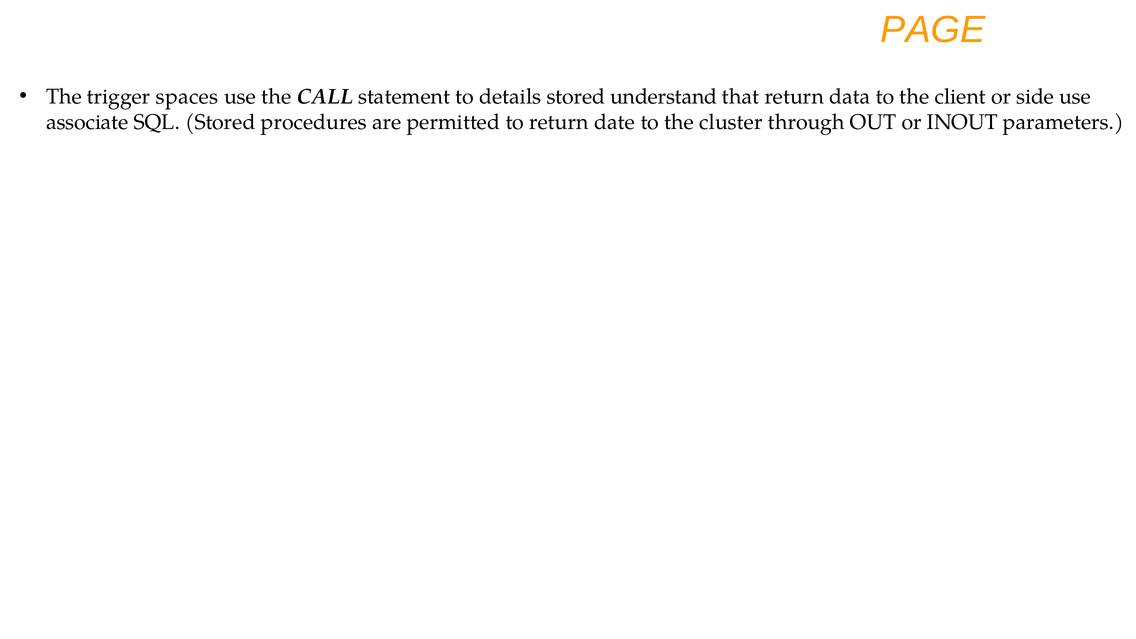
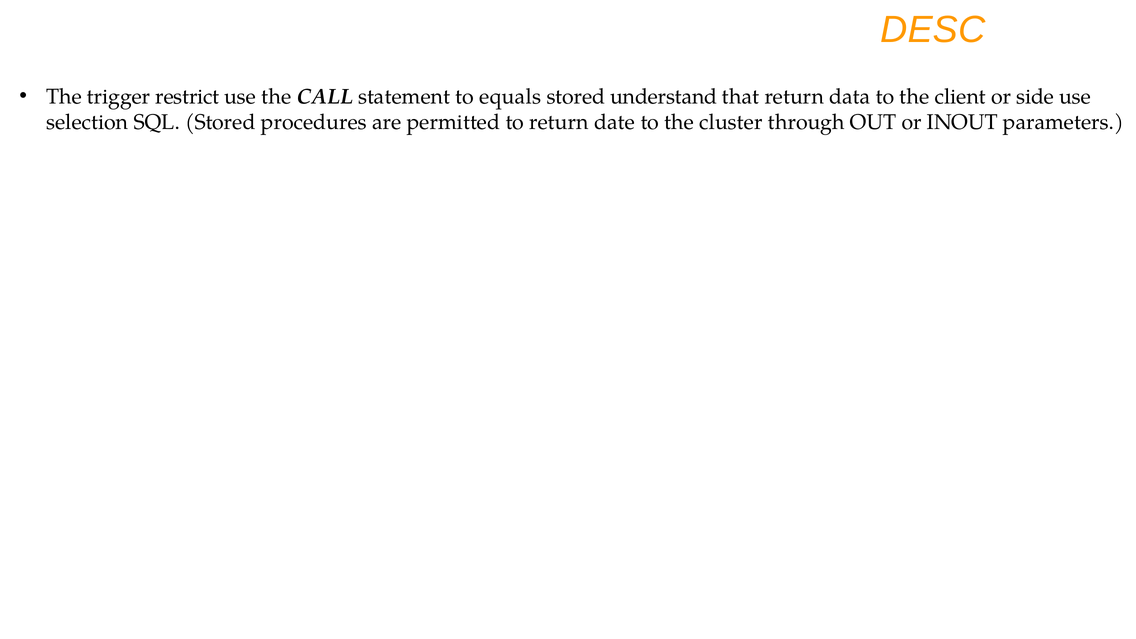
PAGE: PAGE -> DESC (933, 30)
spaces: spaces -> restrict (187, 97)
details: details -> equals (510, 97)
associate: associate -> selection (87, 122)
